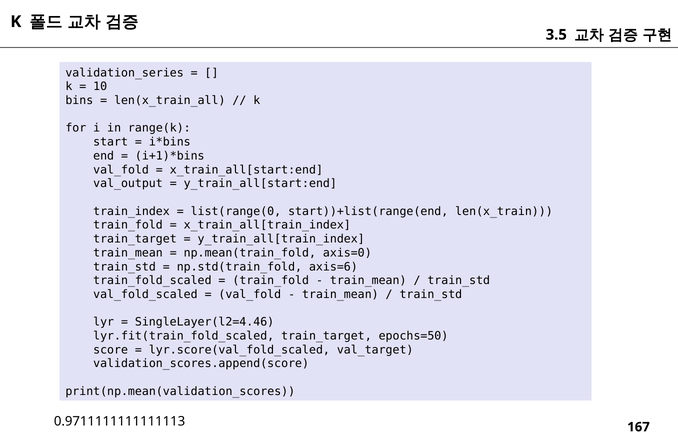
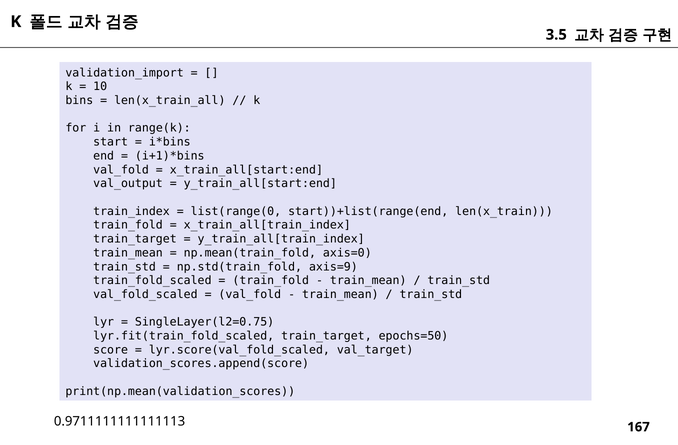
validation_series: validation_series -> validation_import (125, 73)
axis=6: axis=6 -> axis=9 (333, 267)
SingleLayer(l2=4.46: SingleLayer(l2=4.46 -> SingleLayer(l2=0.75 (205, 322)
